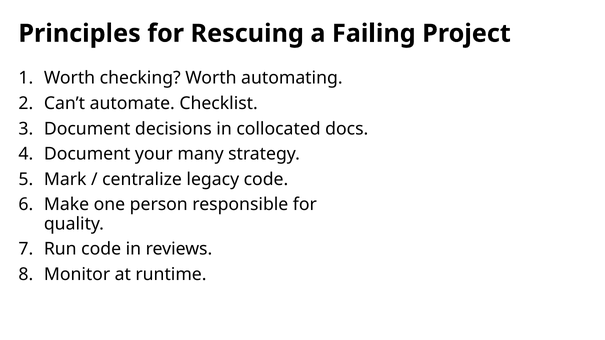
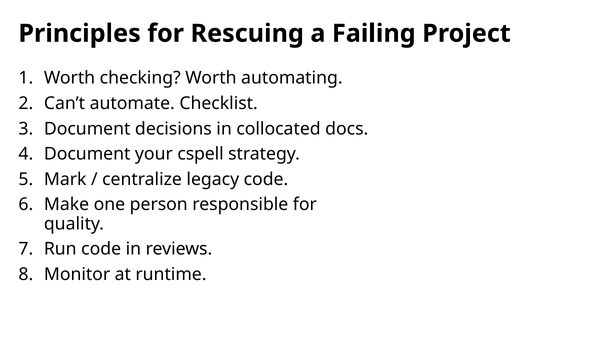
many: many -> cspell (201, 154)
